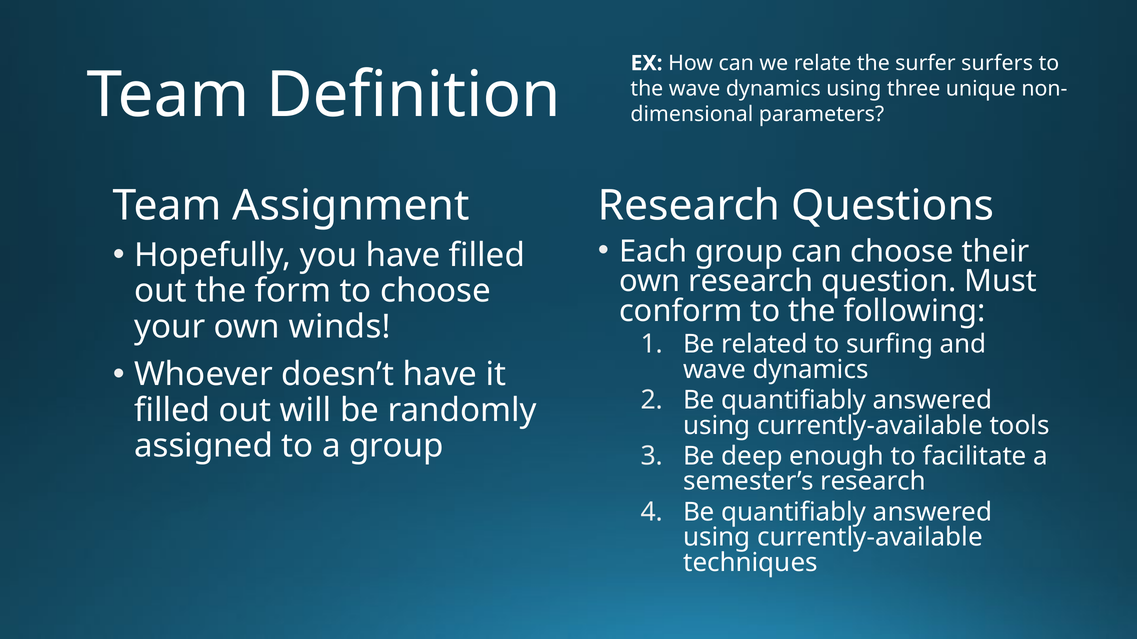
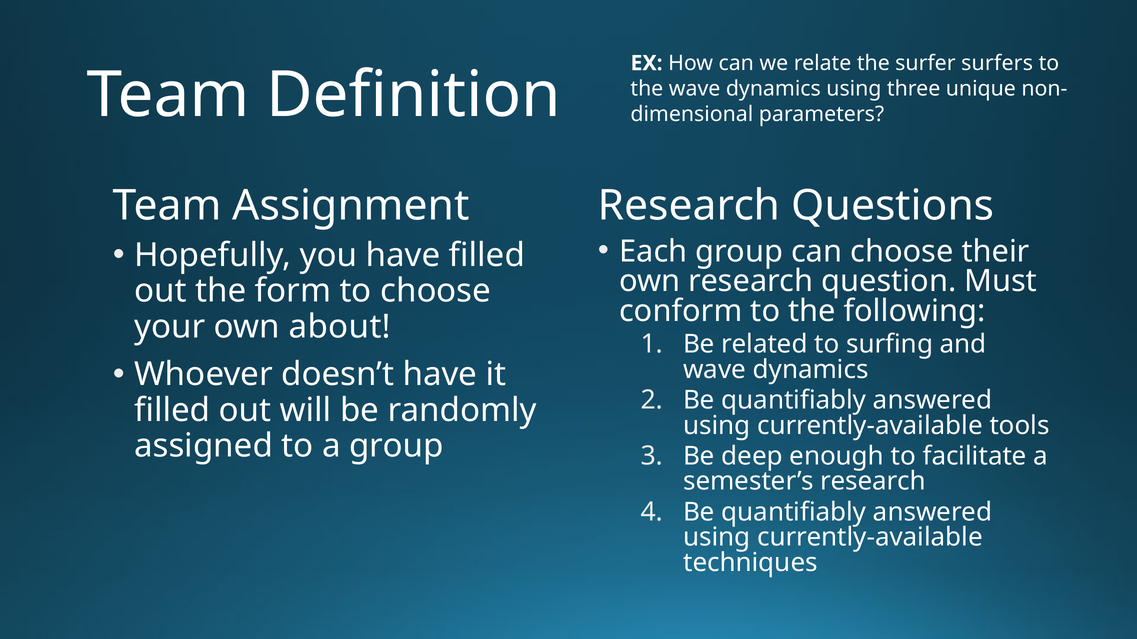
winds: winds -> about (340, 327)
